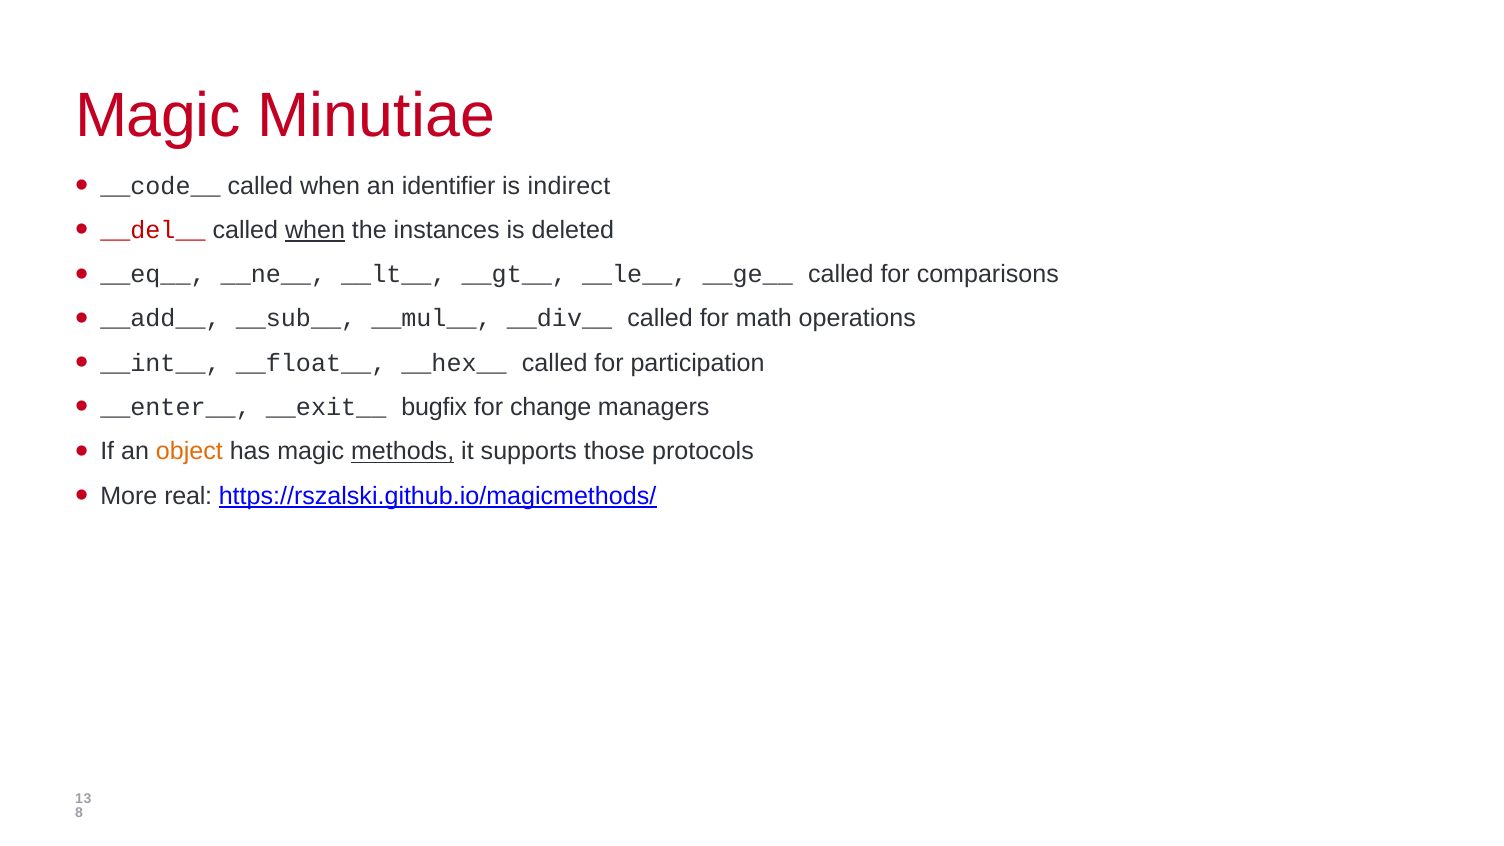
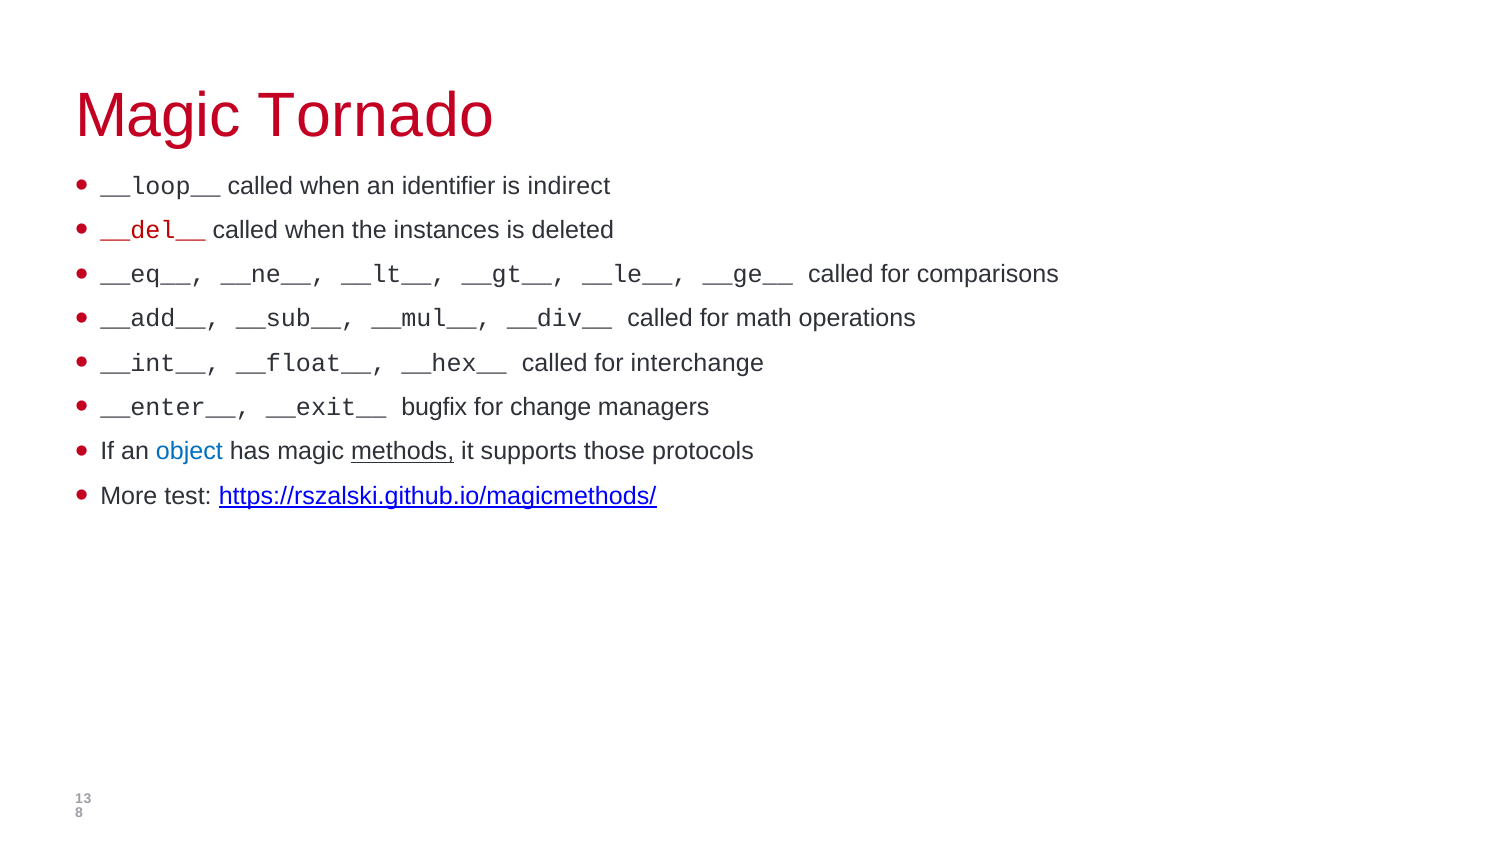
Minutiae: Minutiae -> Tornado (376, 115)
__code__: __code__ -> __loop__ (160, 186)
when underline: present -> none (315, 230)
participation: participation -> interchange (697, 363)
object colour: orange -> blue (189, 452)
real: real -> test (188, 496)
